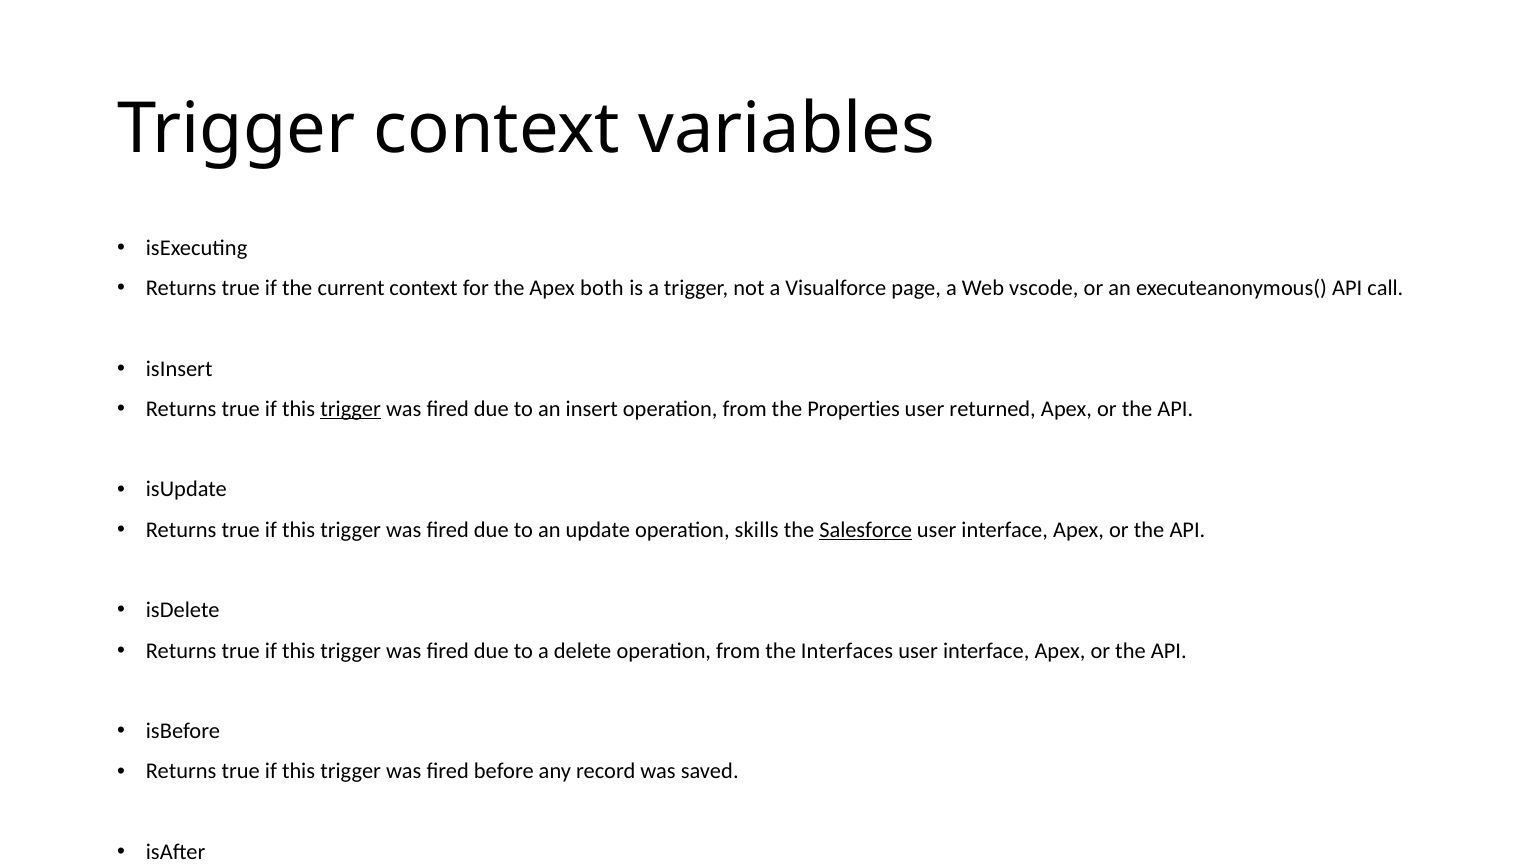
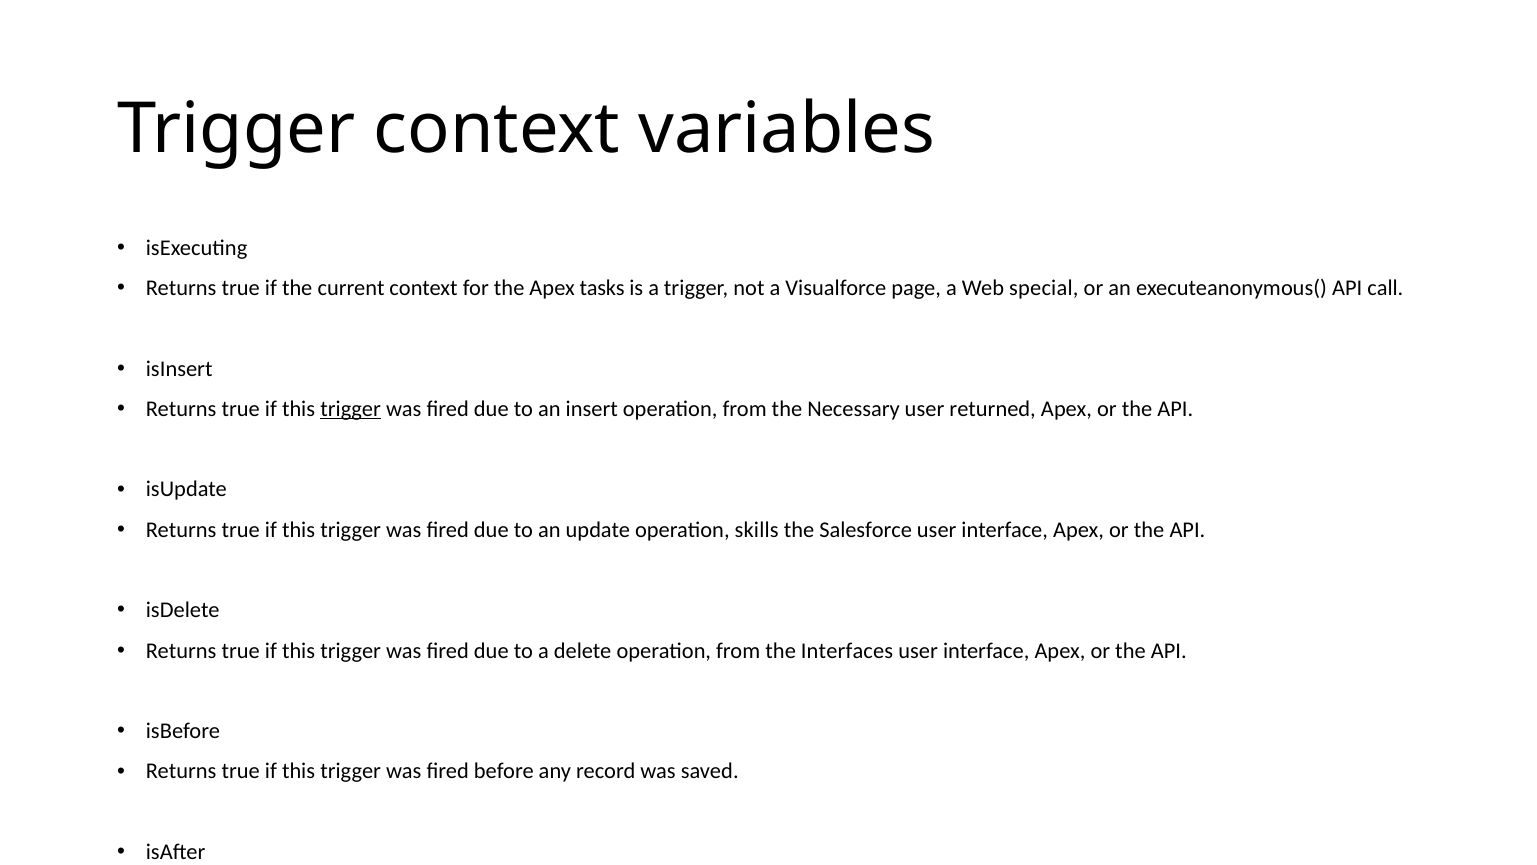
both: both -> tasks (602, 288)
vscode: vscode -> special (1044, 288)
Properties: Properties -> Necessary (854, 409)
Salesforce underline: present -> none (866, 530)
